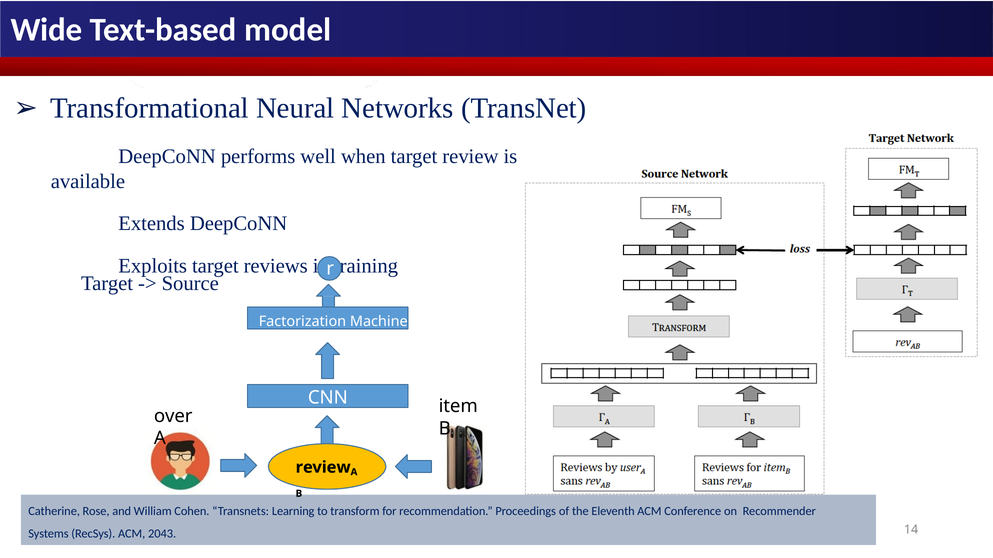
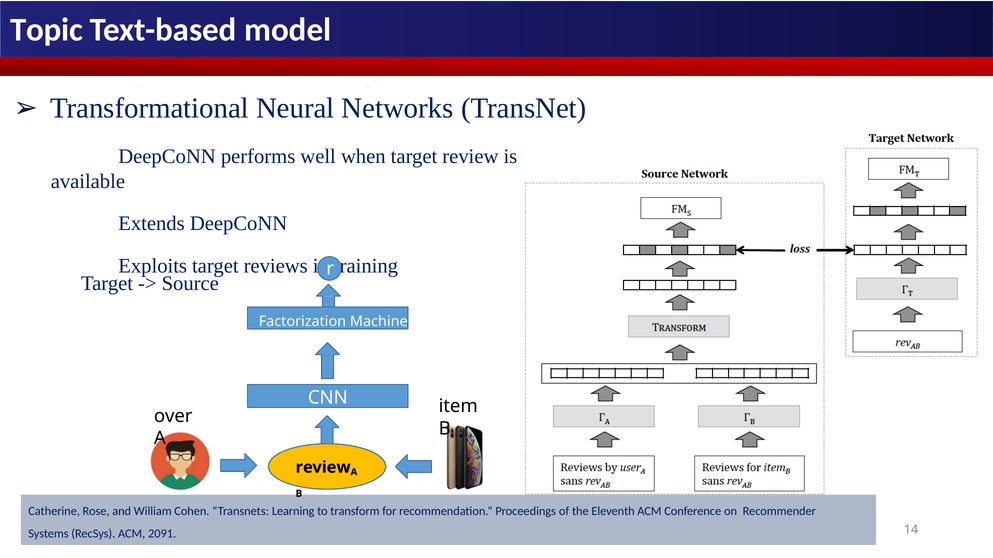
Wide: Wide -> Topic (47, 30)
2043: 2043 -> 2091 (162, 534)
